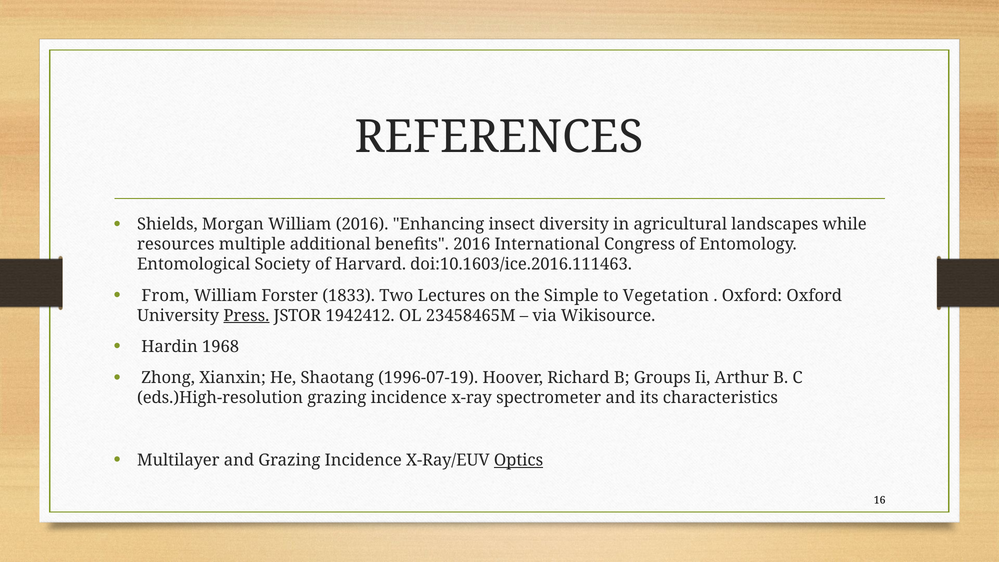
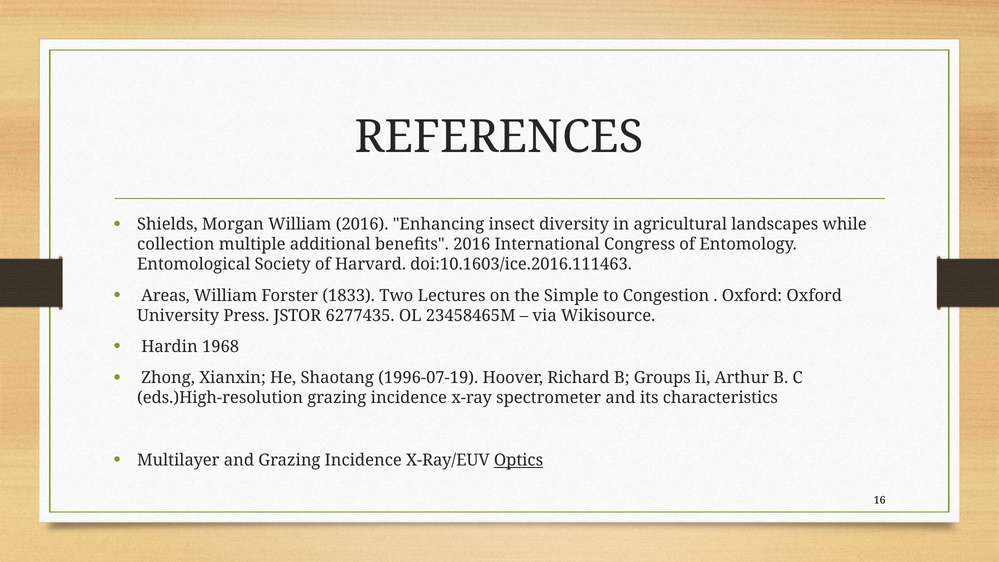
resources: resources -> collection (176, 244)
From: From -> Areas (166, 296)
Vegetation: Vegetation -> Congestion (666, 296)
Press underline: present -> none (246, 316)
1942412: 1942412 -> 6277435 (360, 316)
